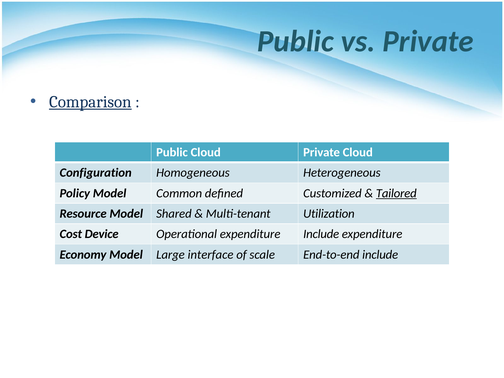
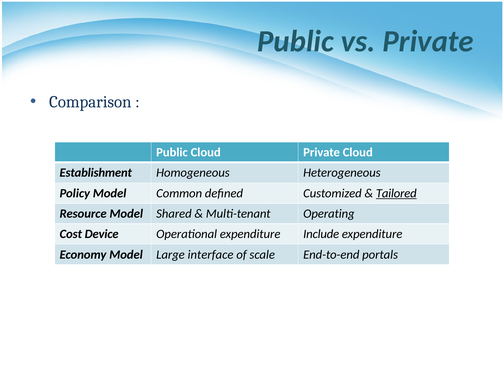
Comparison underline: present -> none (90, 102)
Configuration: Configuration -> Establishment (96, 173)
Utilization: Utilization -> Operating (329, 214)
End-to-end include: include -> portals (380, 255)
